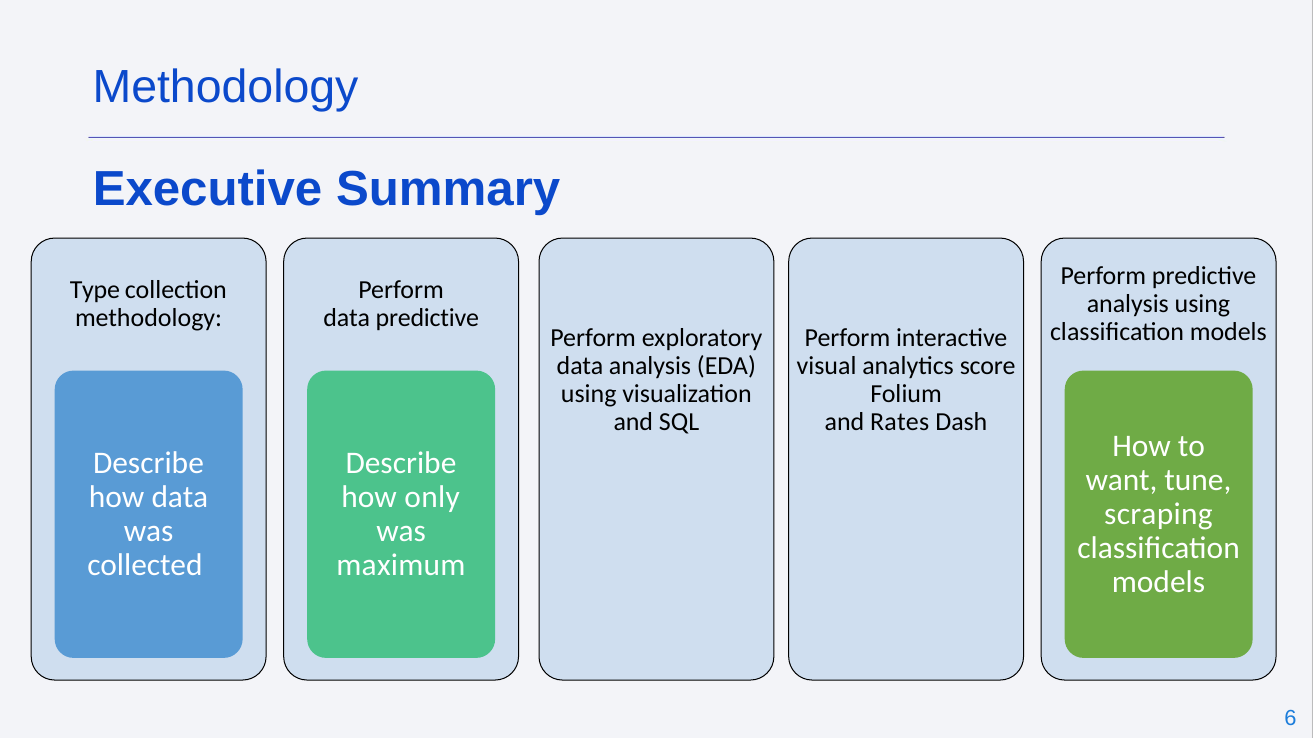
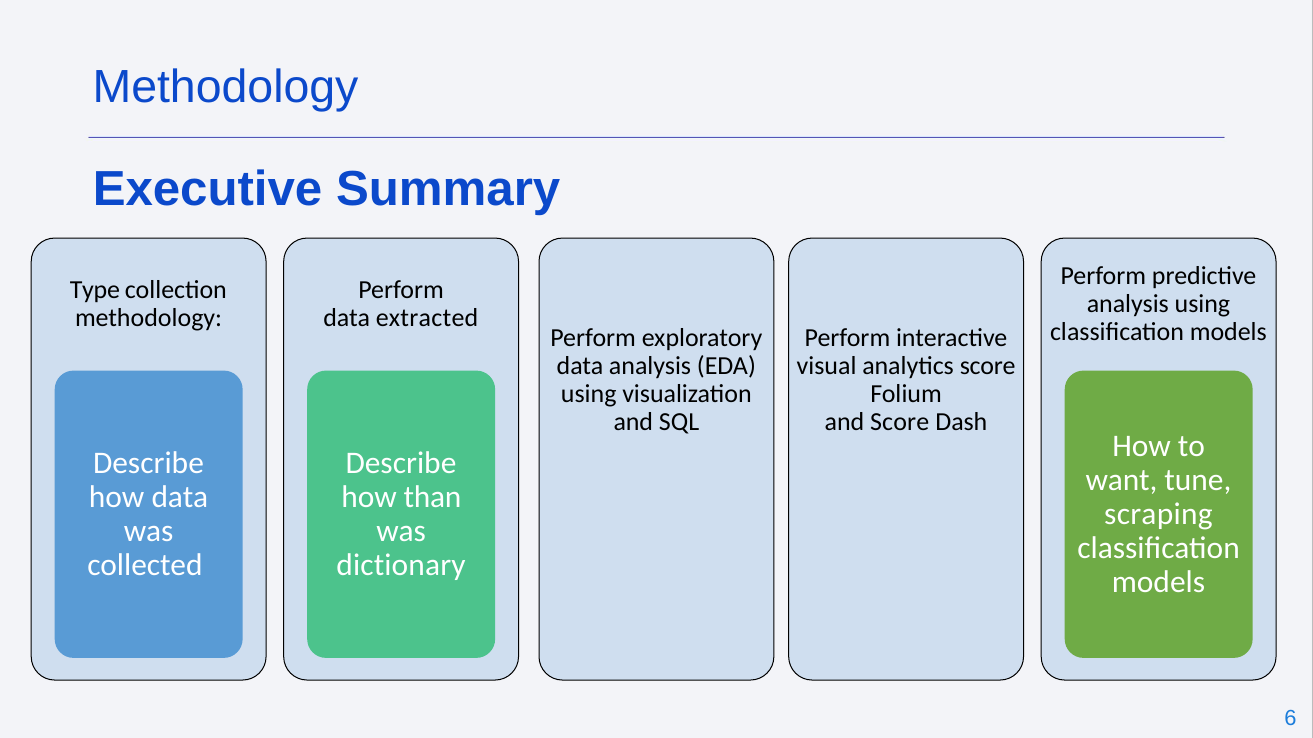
data predictive: predictive -> extracted (427, 318)
and Rates: Rates -> Score (900, 422)
only: only -> than (432, 497)
maximum: maximum -> dictionary (401, 565)
